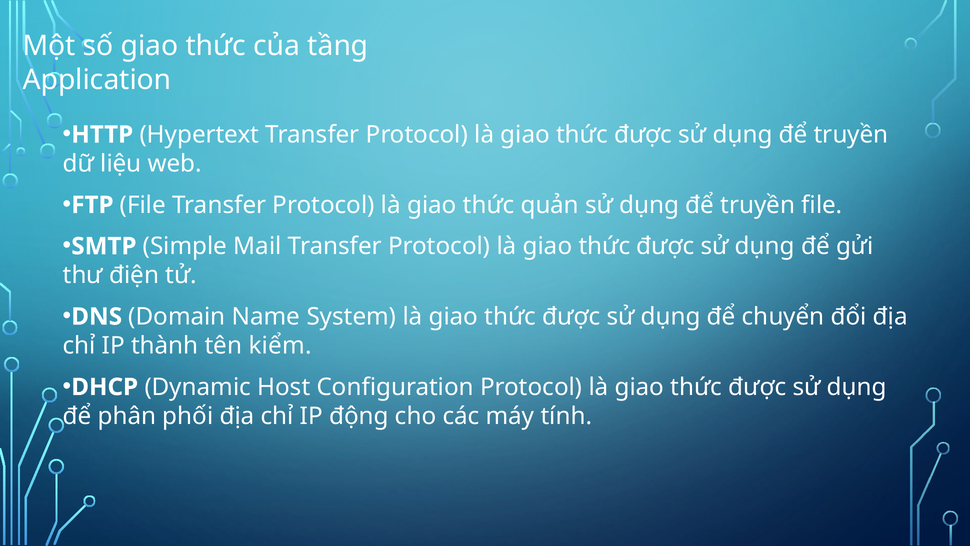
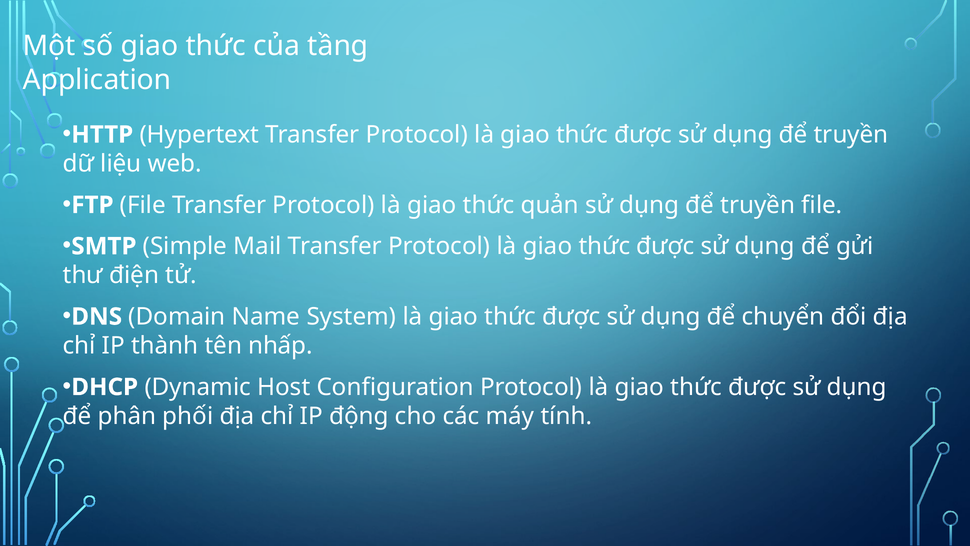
kiểm: kiểm -> nhấp (280, 346)
